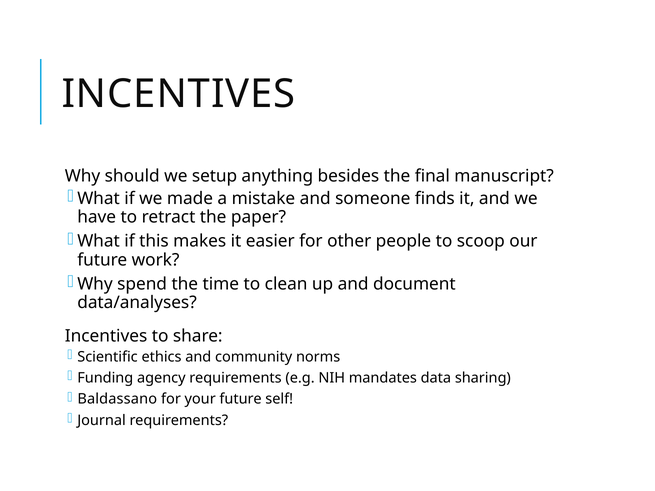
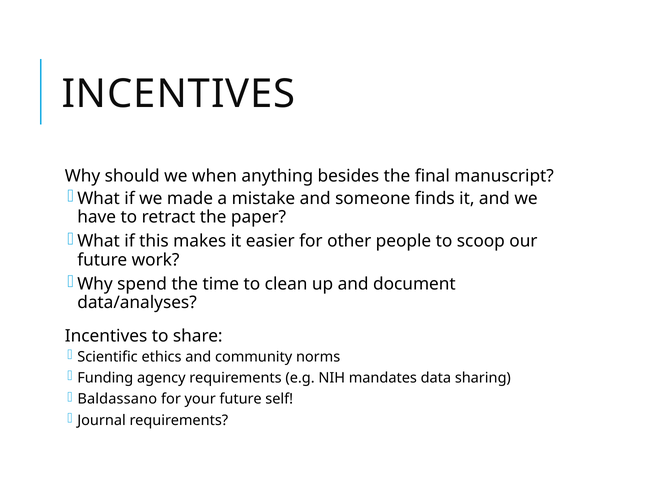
setup: setup -> when (214, 176)
